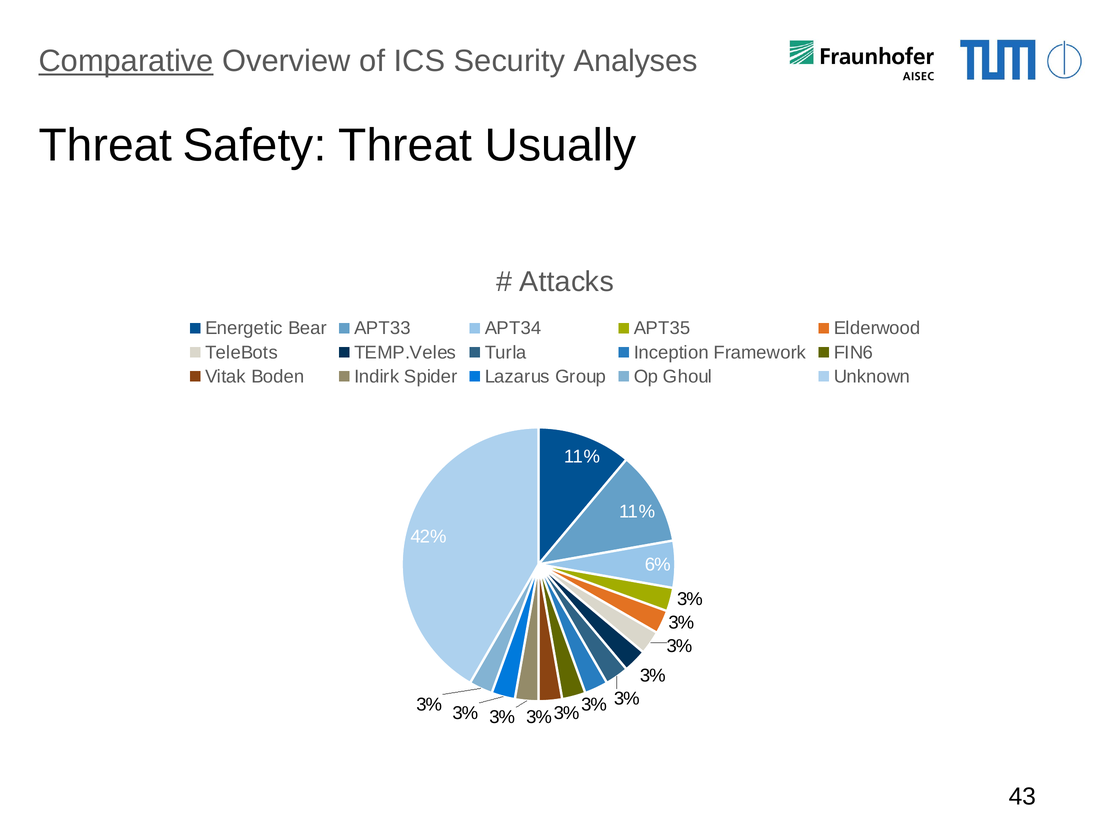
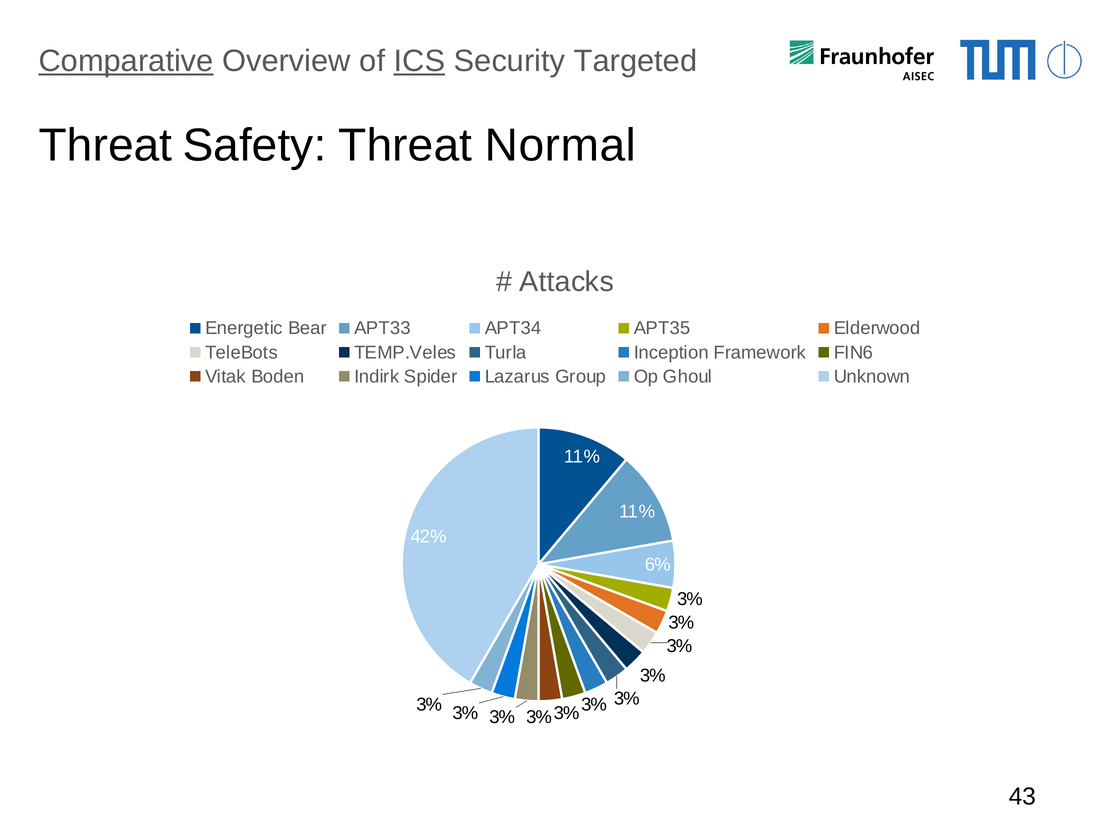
ICS underline: none -> present (419, 61)
Analyses: Analyses -> Targeted (636, 61)
Usually: Usually -> Normal (560, 146)
